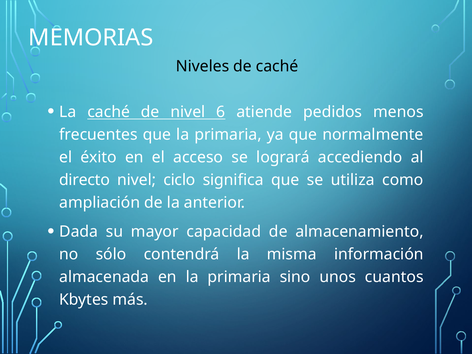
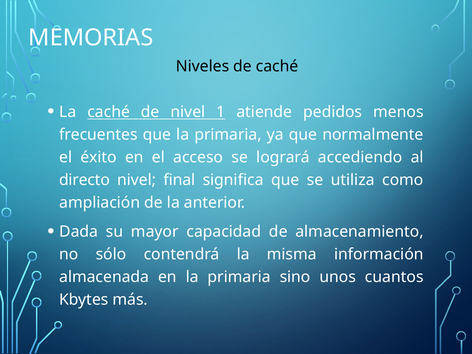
6: 6 -> 1 (221, 112)
ciclo: ciclo -> final (179, 180)
